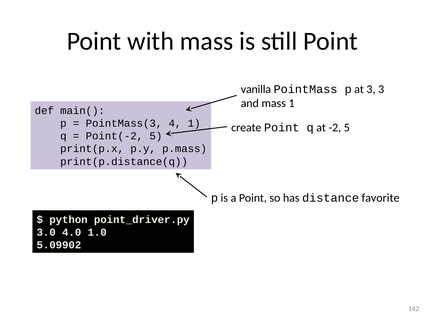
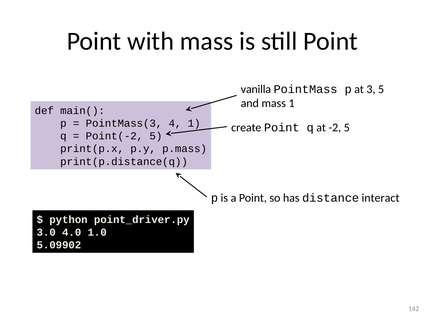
3 3: 3 -> 5 (381, 89)
favorite: favorite -> interact (381, 198)
